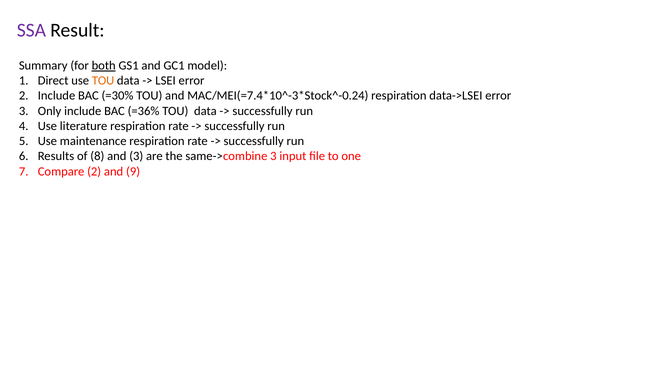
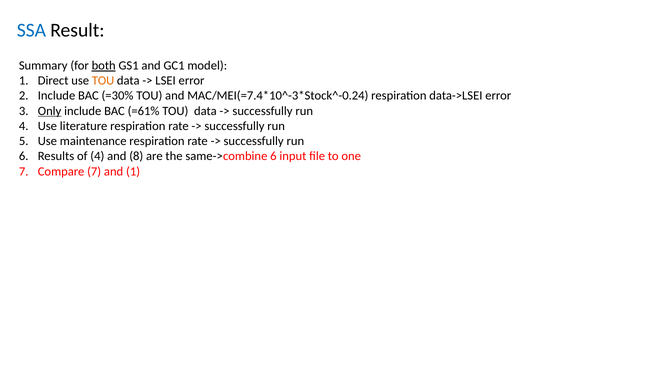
SSA colour: purple -> blue (31, 30)
Only underline: none -> present (50, 111)
=36%: =36% -> =61% (144, 111)
of 8: 8 -> 4 (97, 156)
and 3: 3 -> 8 (136, 156)
same->combine 3: 3 -> 6 (273, 156)
Compare 2: 2 -> 7 (94, 171)
and 9: 9 -> 1 (133, 171)
